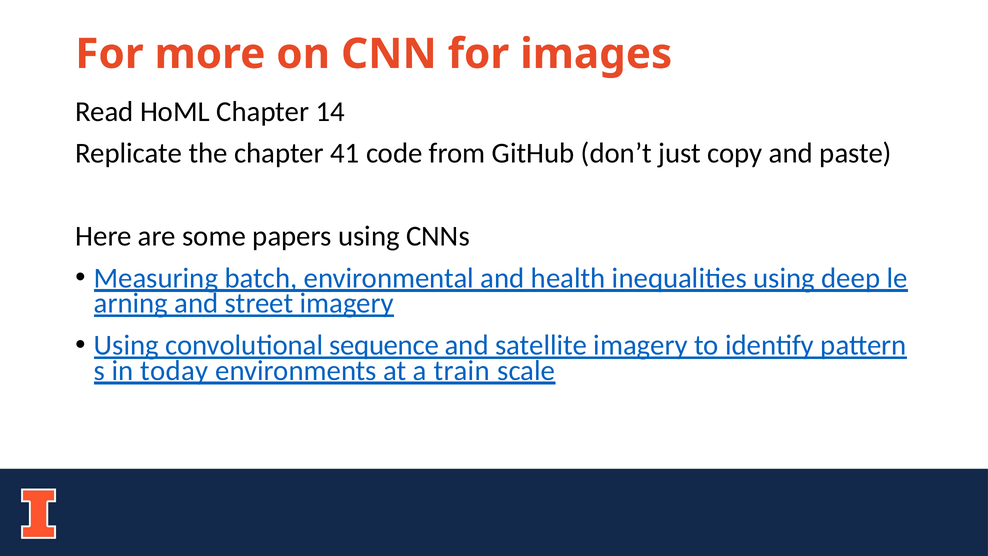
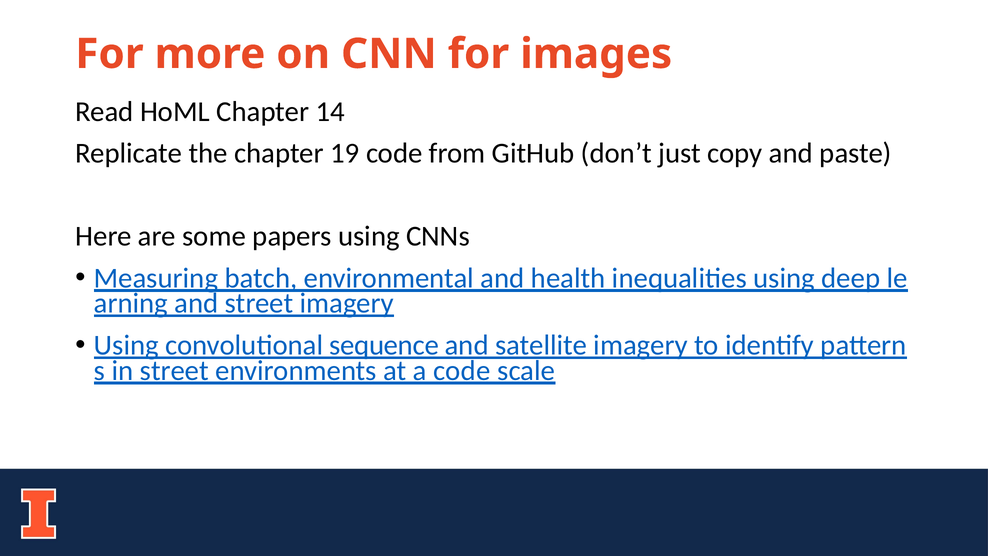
41: 41 -> 19 (345, 153)
in today: today -> street (174, 371)
a train: train -> code (462, 371)
